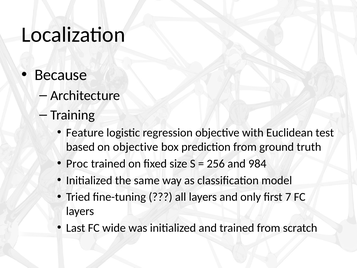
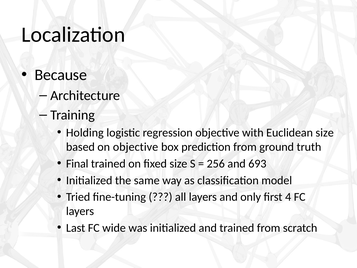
Feature: Feature -> Holding (85, 133)
Euclidean test: test -> size (325, 133)
Proc: Proc -> Final (77, 163)
984: 984 -> 693 (257, 163)
7: 7 -> 4 (288, 197)
